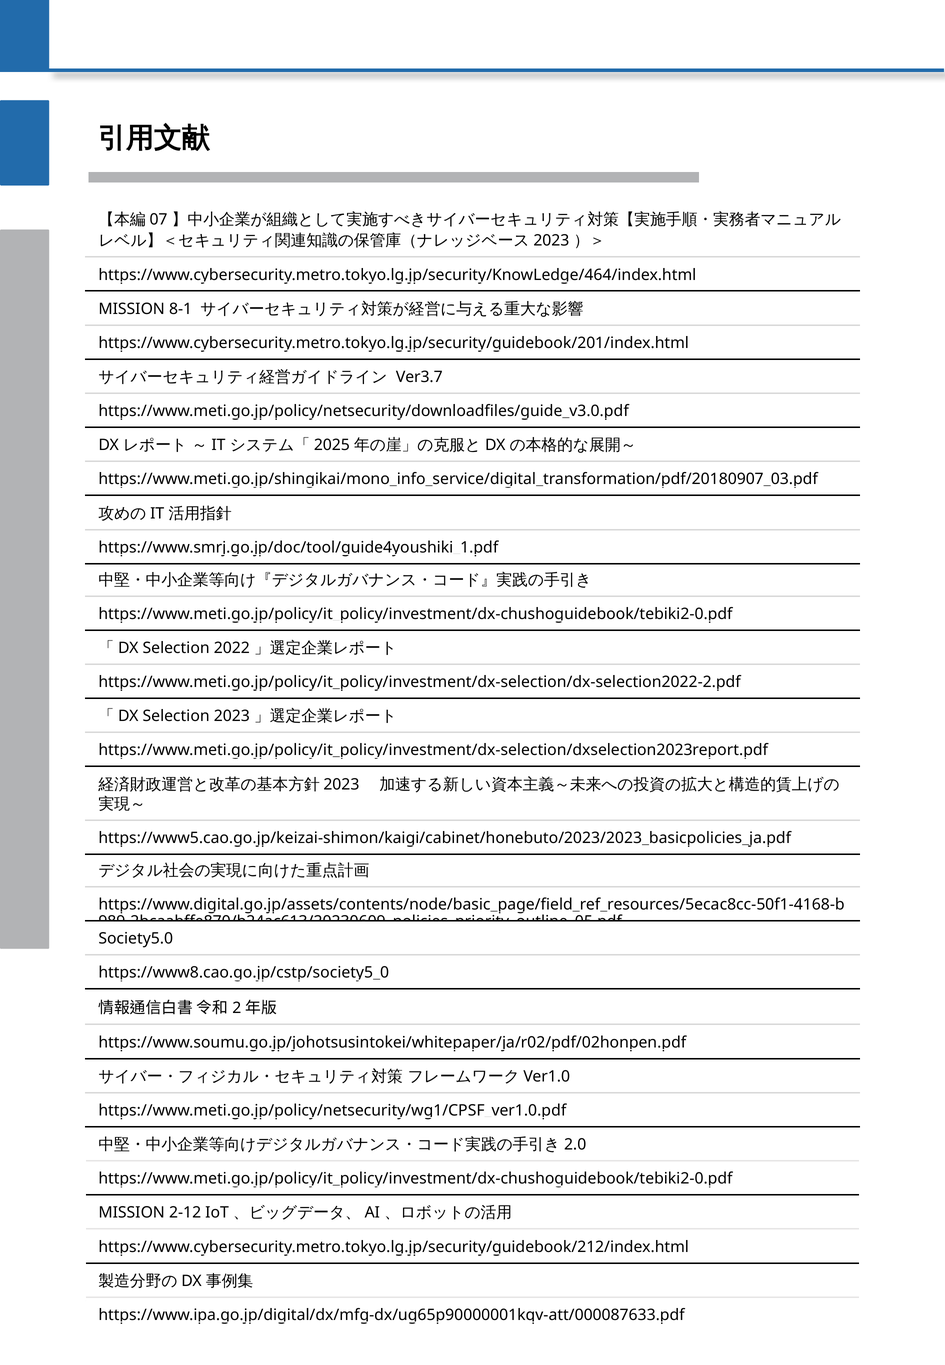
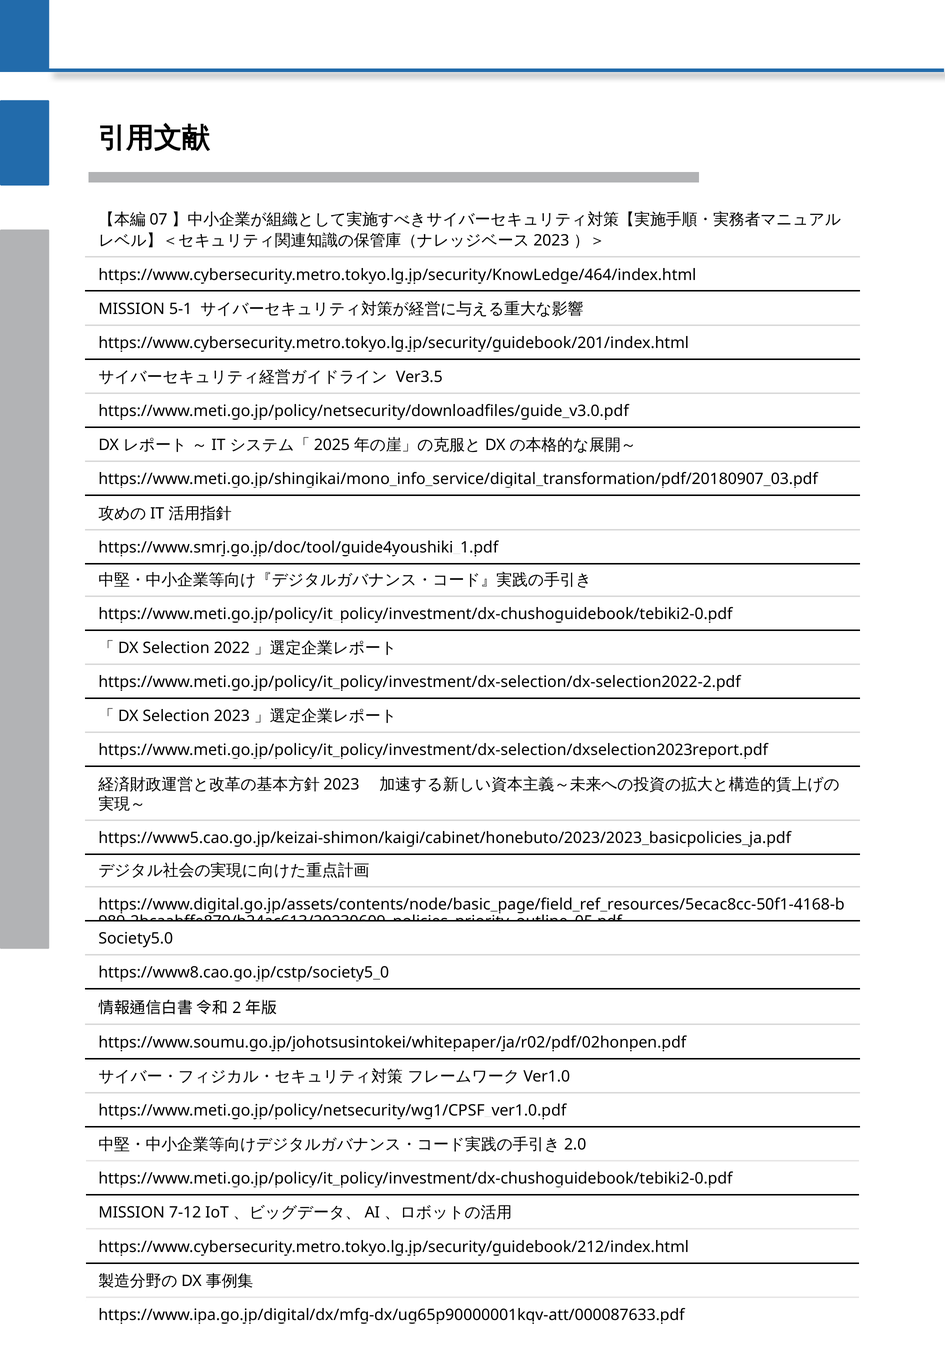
8-1: 8-1 -> 5-1 (181, 309)
Ver3.7: Ver3.7 -> Ver3.5 (419, 377)
2-12: 2-12 -> 7-12 (185, 1213)
